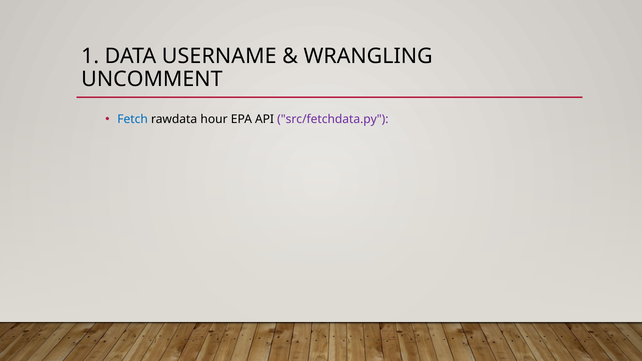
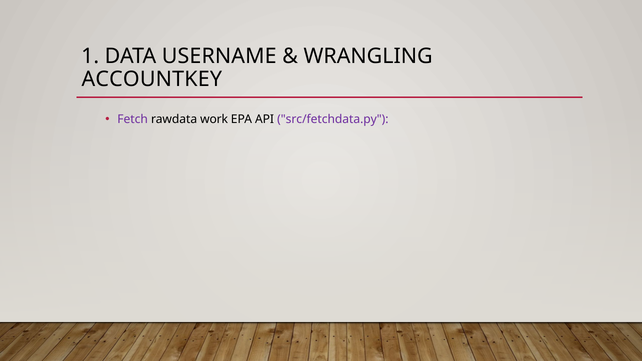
UNCOMMENT: UNCOMMENT -> ACCOUNTKEY (152, 79)
Fetch colour: blue -> purple (133, 119)
hour: hour -> work (214, 119)
